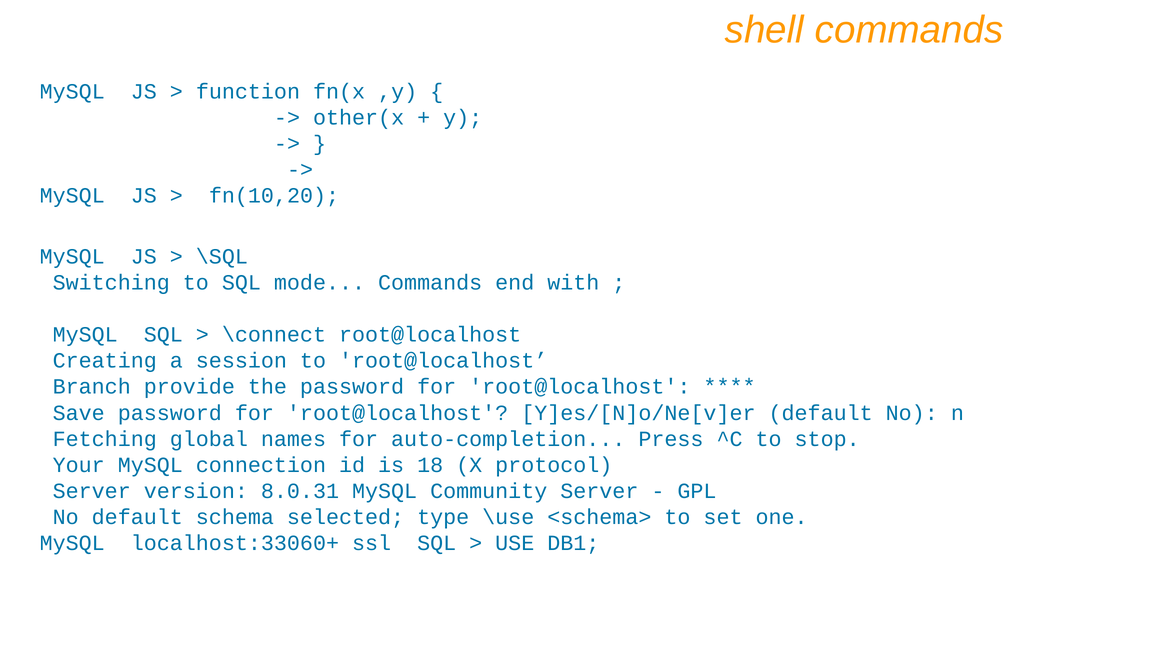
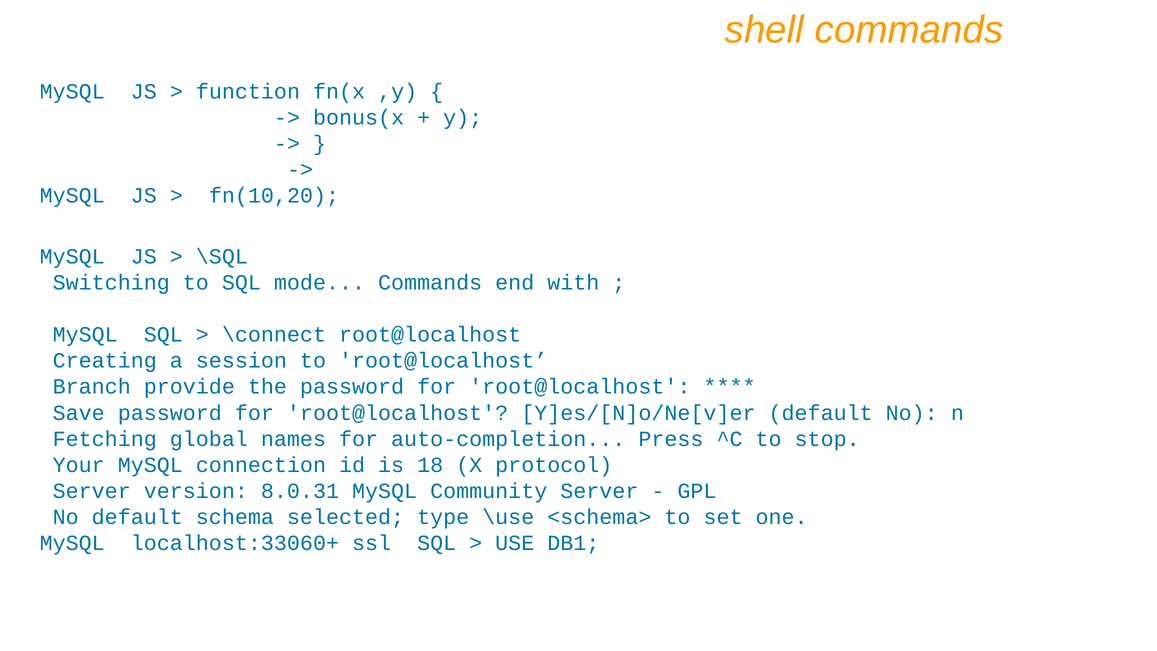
other(x: other(x -> bonus(x (359, 117)
